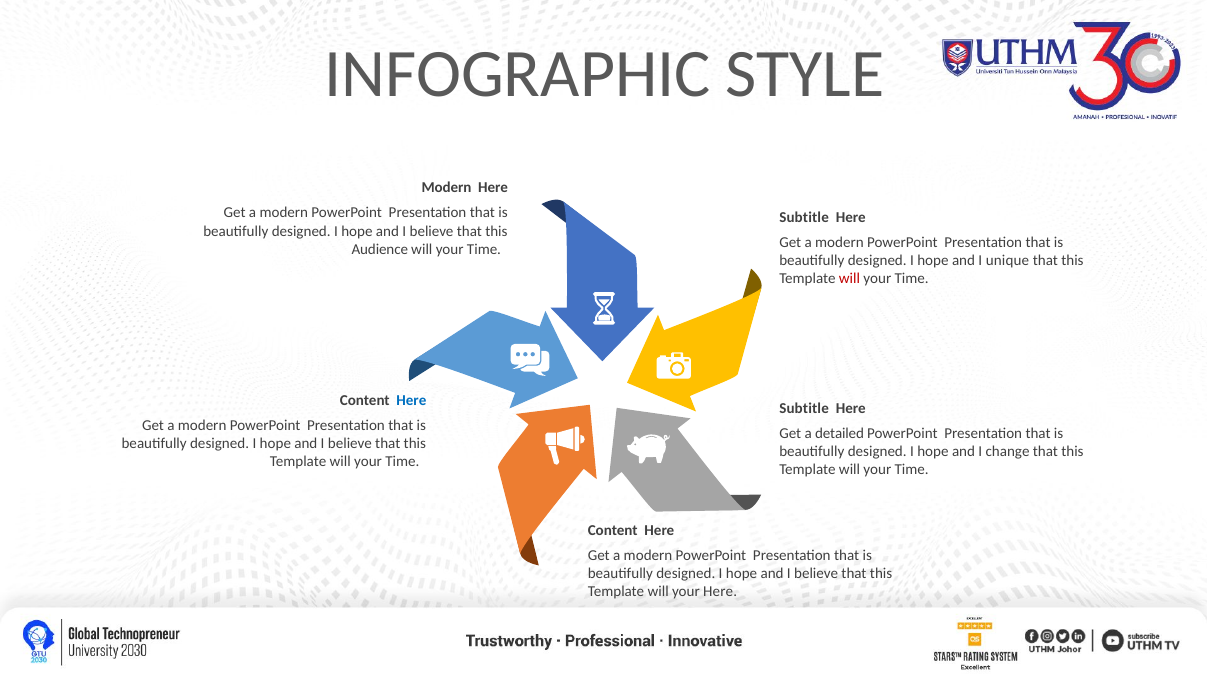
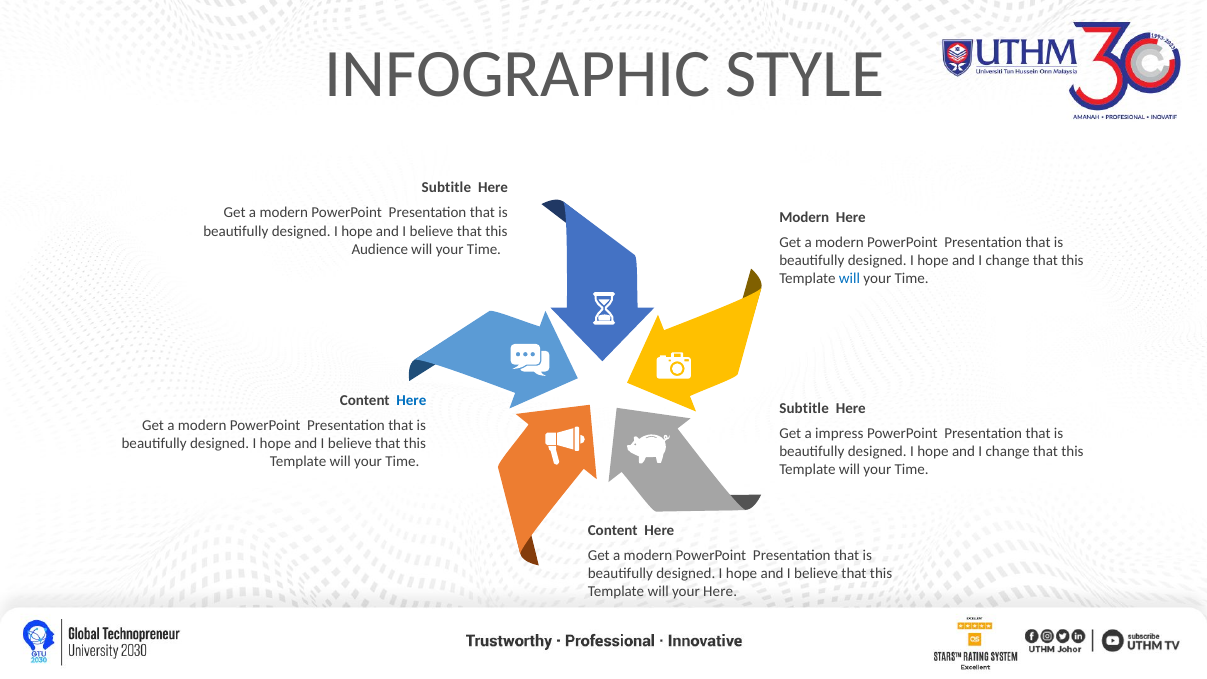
Modern: Modern -> Subtitle (446, 188)
Subtitle: Subtitle -> Modern (804, 217)
unique: unique -> change (1008, 260)
will colour: red -> blue (850, 278)
detailed: detailed -> impress (839, 434)
